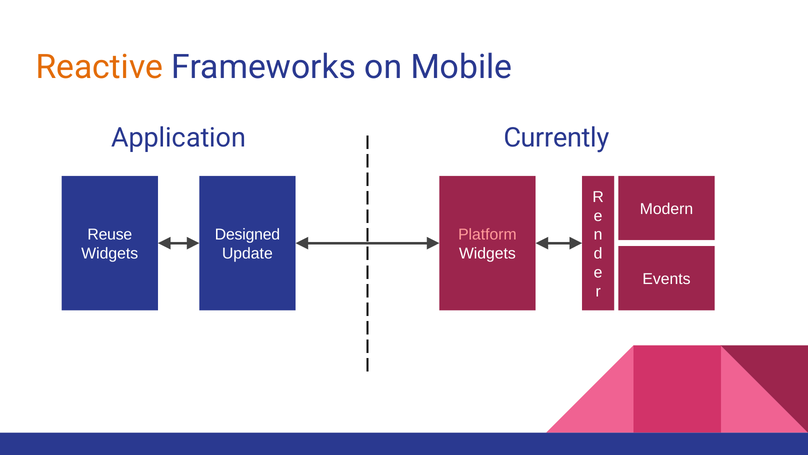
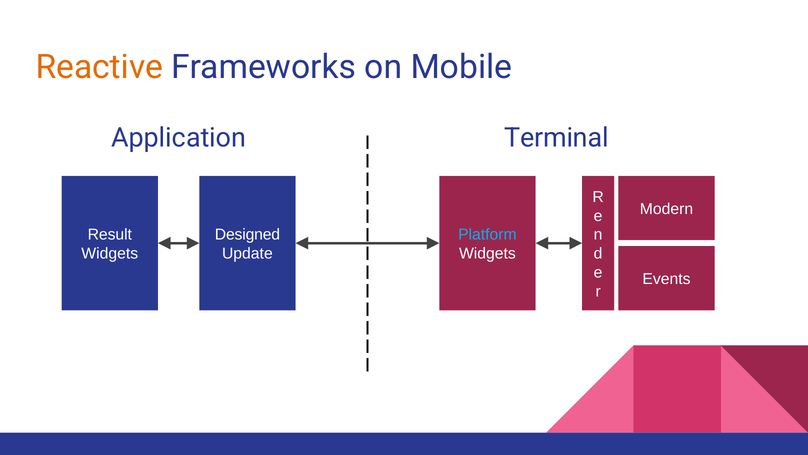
Currently: Currently -> Terminal (556, 138)
Reuse: Reuse -> Result (110, 235)
Platform colour: pink -> light blue (487, 235)
